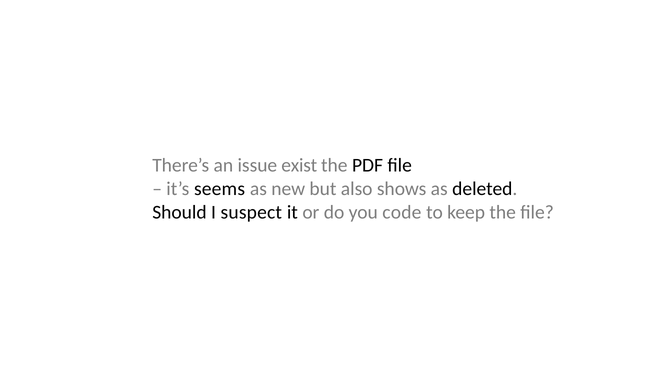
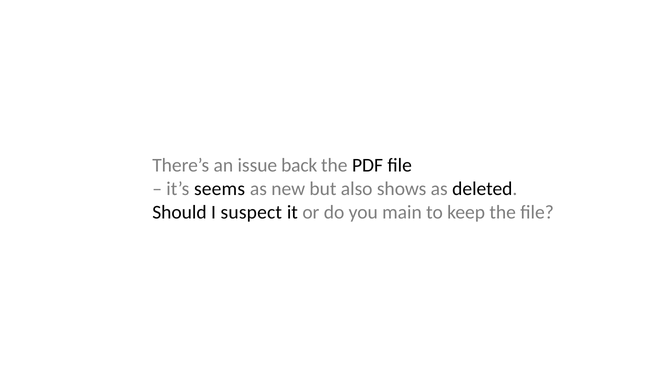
exist: exist -> back (299, 166)
code: code -> main (402, 213)
